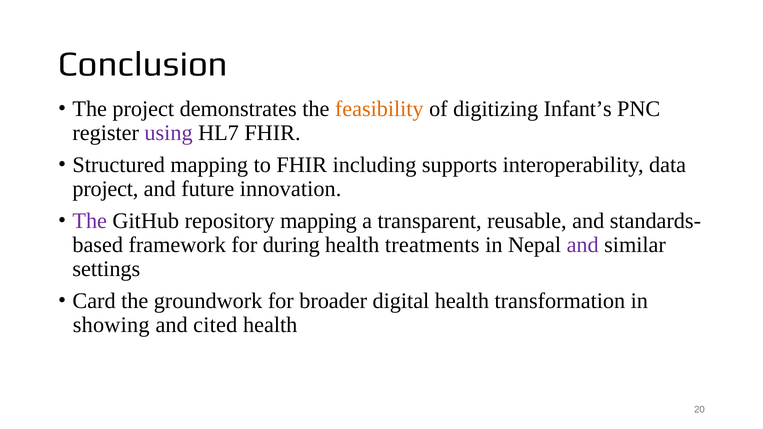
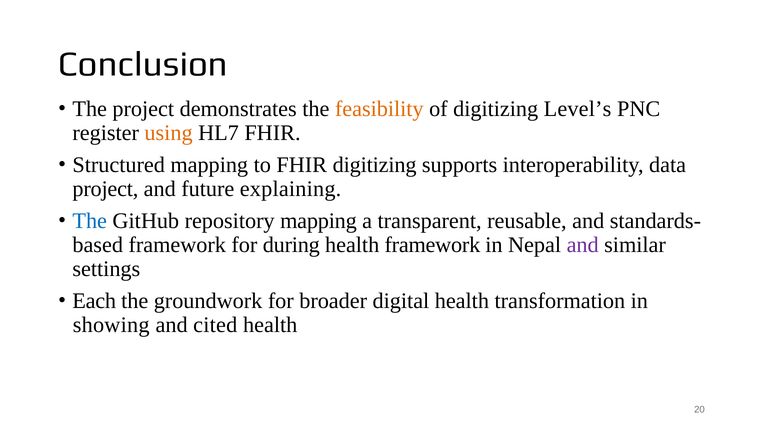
Infant’s: Infant’s -> Level’s (578, 109)
using colour: purple -> orange (169, 133)
FHIR including: including -> digitizing (375, 165)
innovation: innovation -> explaining (291, 189)
The colour: purple -> blue (90, 221)
health treatments: treatments -> framework (432, 245)
Card: Card -> Each (94, 301)
